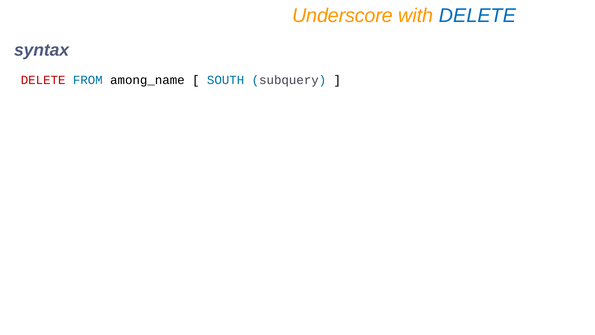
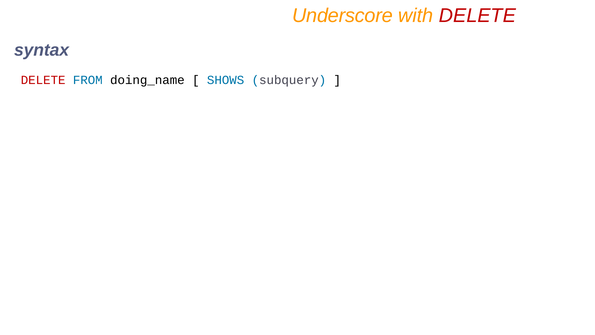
DELETE colour: blue -> red (477, 15)
among_name: among_name -> doing_name (147, 80)
SOUTH: SOUTH -> SHOWS (226, 80)
